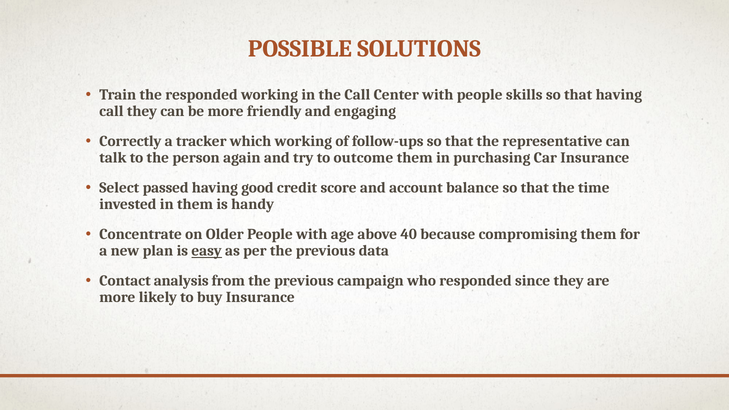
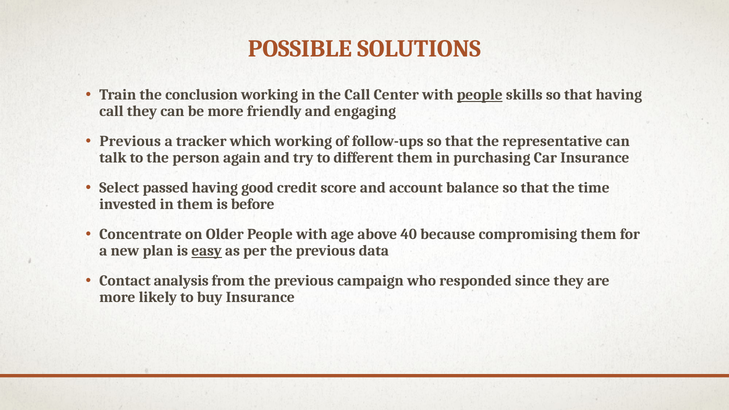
the responded: responded -> conclusion (202, 95)
people underline: none -> present (480, 95)
Correctly: Correctly -> Previous (130, 141)
outcome: outcome -> different (364, 158)
handy: handy -> before (253, 204)
